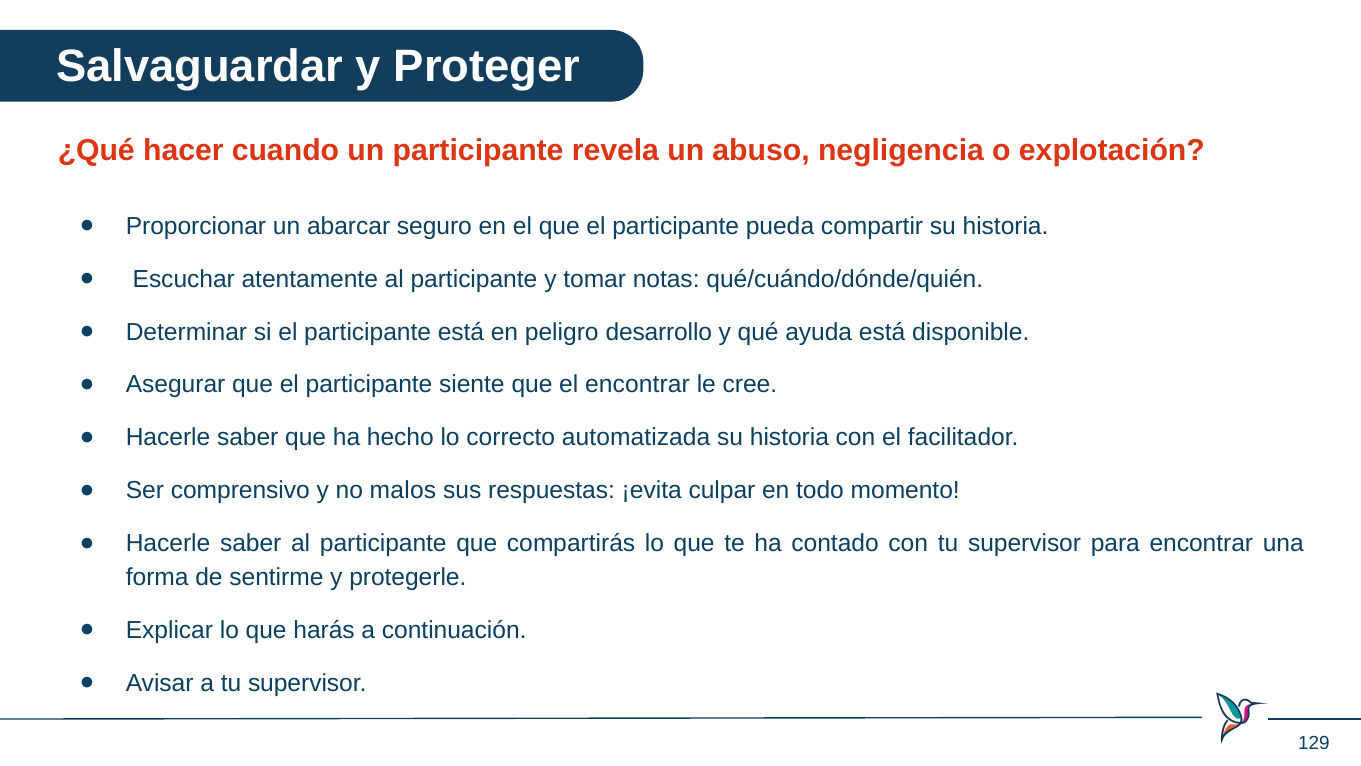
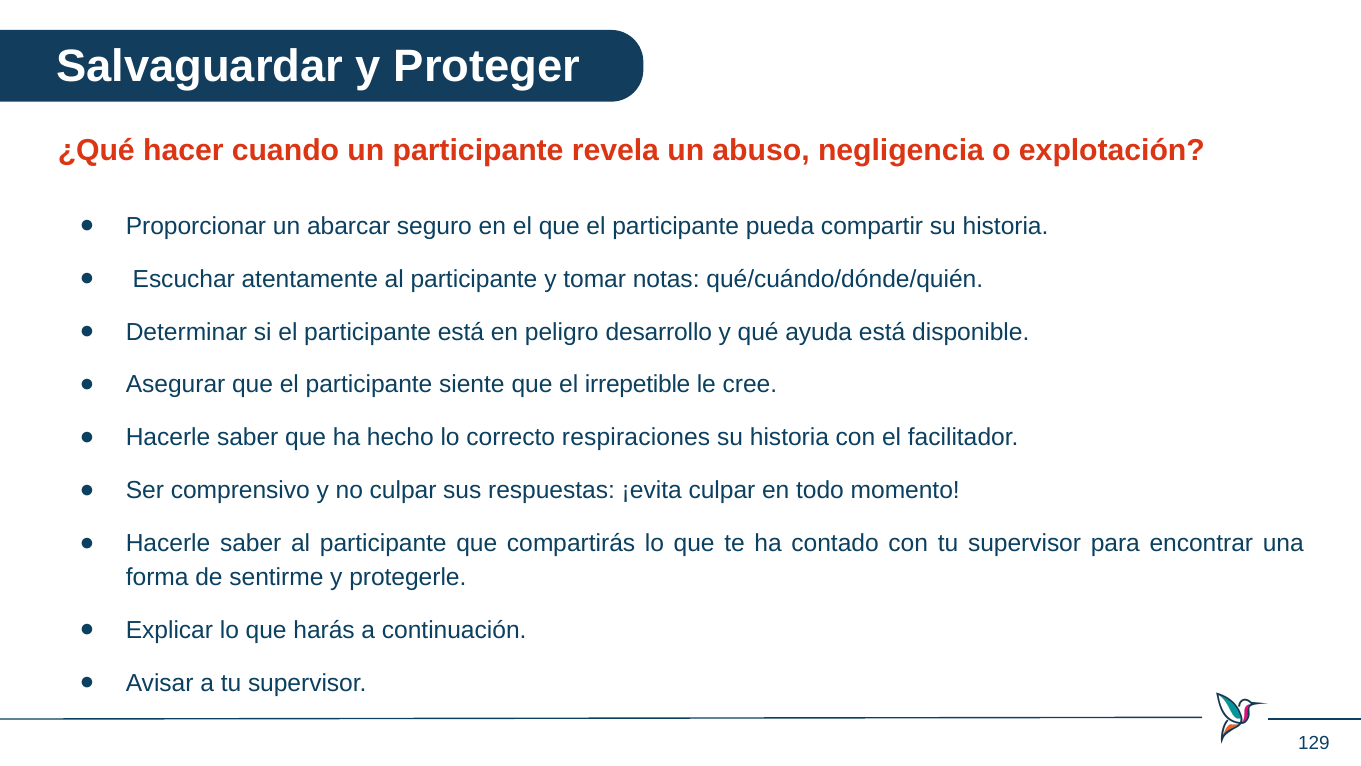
el encontrar: encontrar -> irrepetible (638, 385)
automatizada: automatizada -> respiraciones (636, 437)
no malos: malos -> culpar (403, 490)
